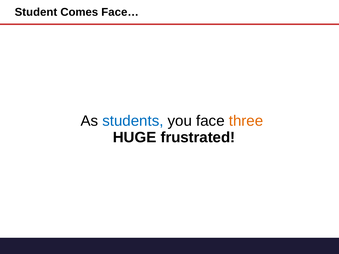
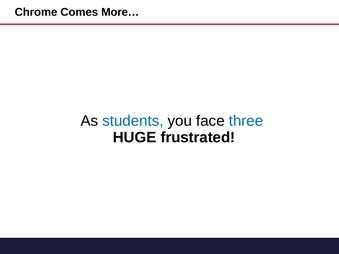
Student: Student -> Chrome (36, 12)
Face…: Face… -> More… (120, 12)
three colour: orange -> blue (246, 121)
